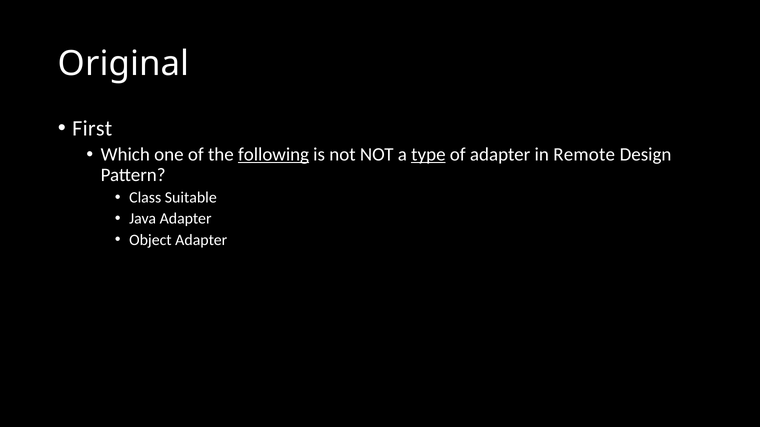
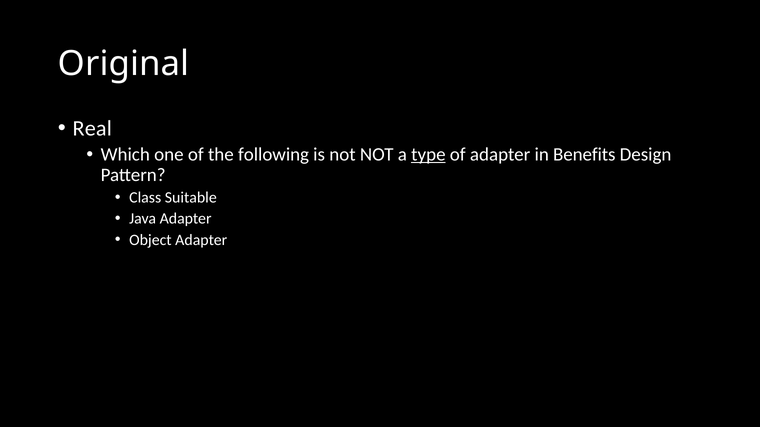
First: First -> Real (92, 128)
following underline: present -> none (274, 155)
Remote: Remote -> Benefits (584, 155)
